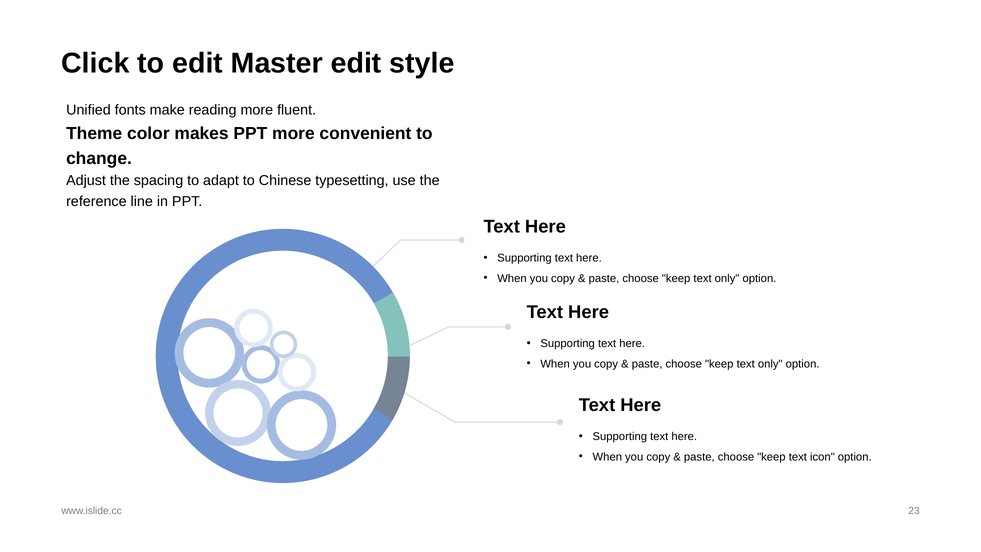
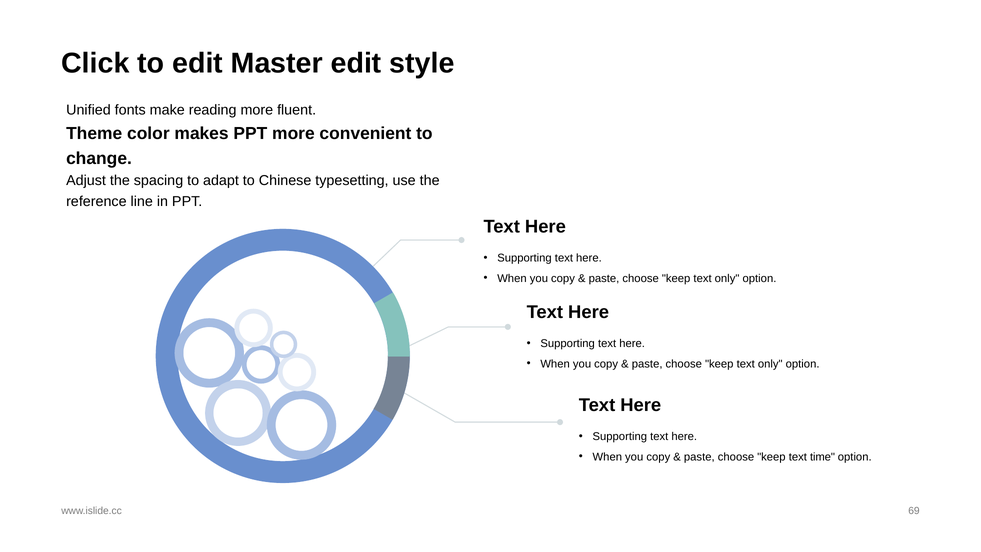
icon: icon -> time (822, 457)
23: 23 -> 69 (914, 511)
